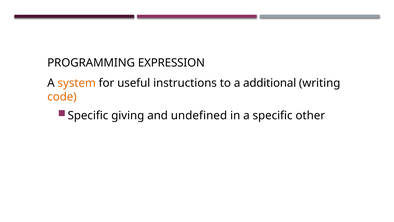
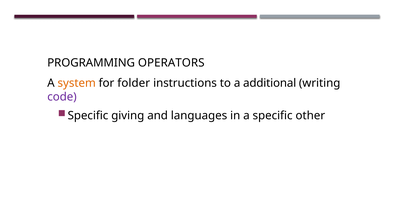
EXPRESSION: EXPRESSION -> OPERATORS (171, 63)
useful: useful -> folder (134, 83)
code colour: orange -> purple (62, 97)
undefined: undefined -> languages (199, 115)
